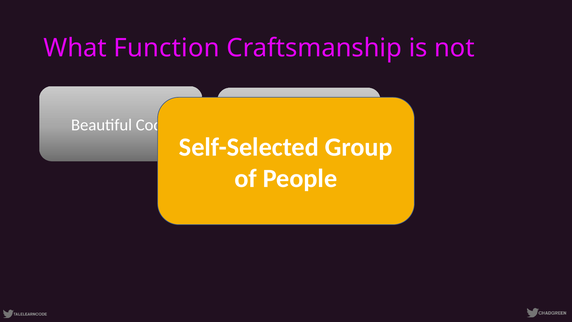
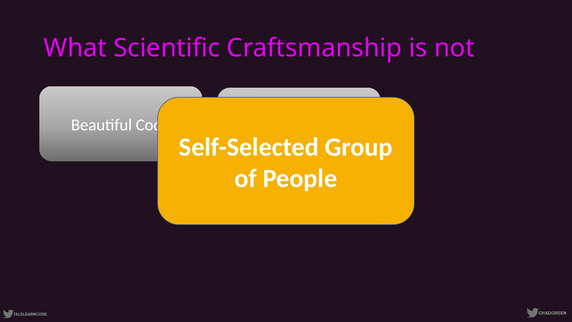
Function: Function -> Scientific (167, 48)
